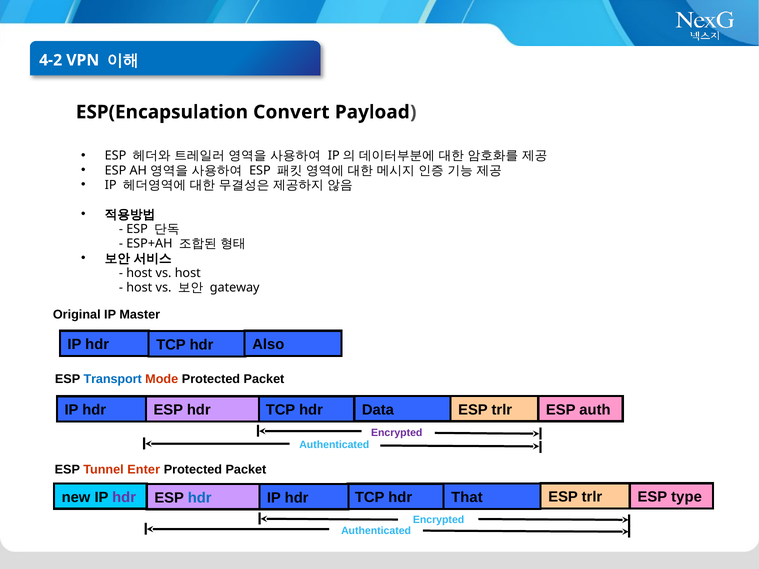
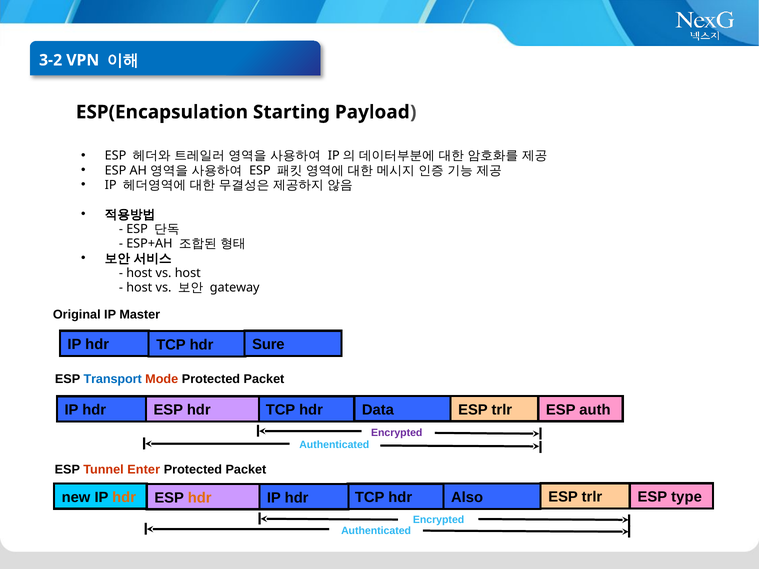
4-2: 4-2 -> 3-2 (51, 60)
Convert: Convert -> Starting (291, 112)
Also: Also -> Sure (268, 345)
hdr colour: purple -> orange (124, 497)
hdr colour: blue -> orange (200, 498)
That: That -> Also (467, 497)
